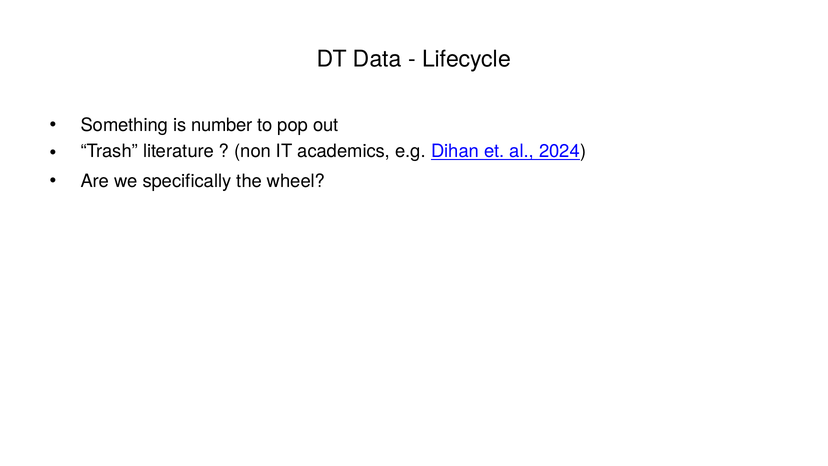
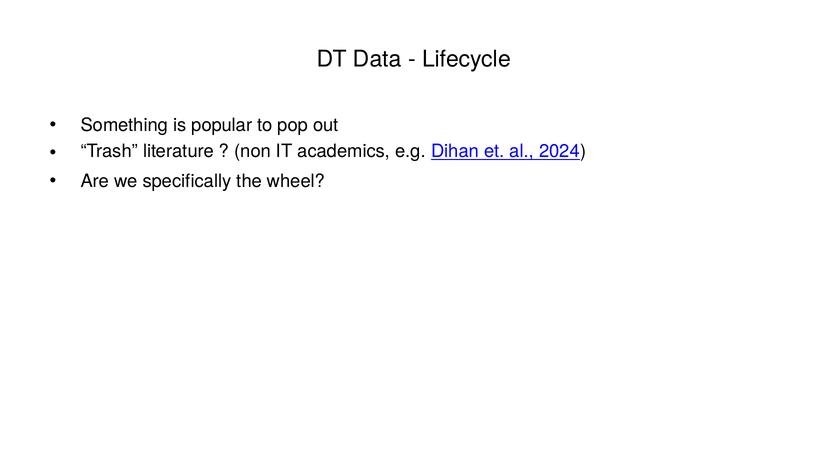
number: number -> popular (222, 125)
